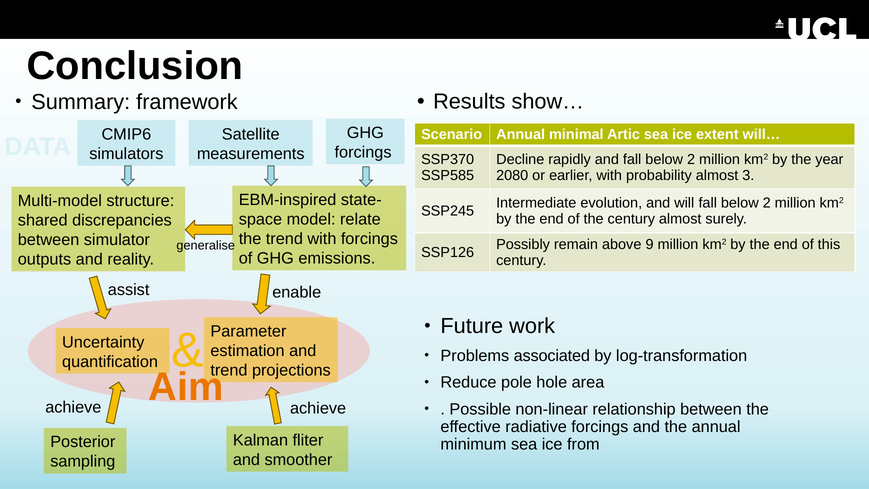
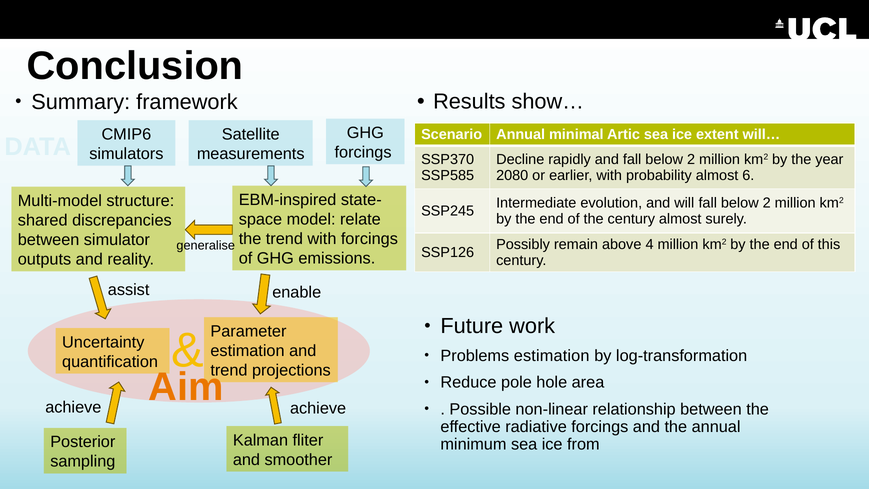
3: 3 -> 6 (748, 175)
9: 9 -> 4 (650, 244)
Problems associated: associated -> estimation (552, 356)
